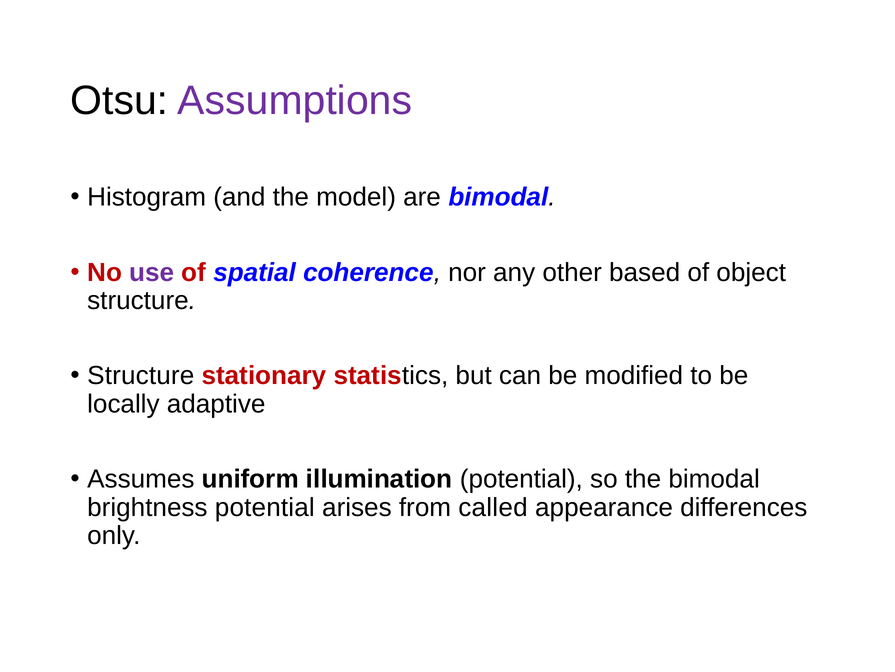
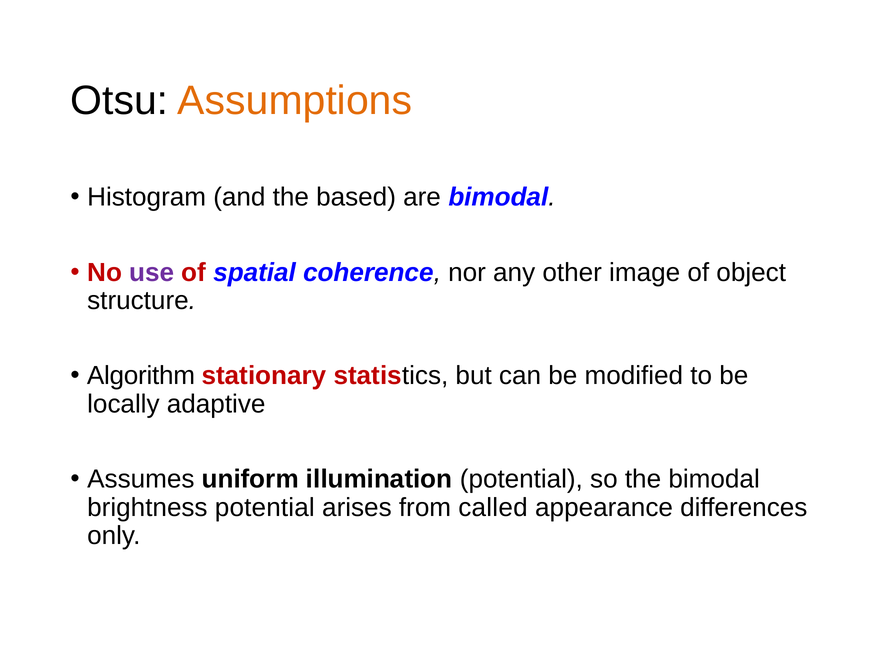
Assumptions colour: purple -> orange (295, 100)
model: model -> based (356, 197)
based: based -> image (645, 272)
Structure: Structure -> Algorithm (141, 375)
